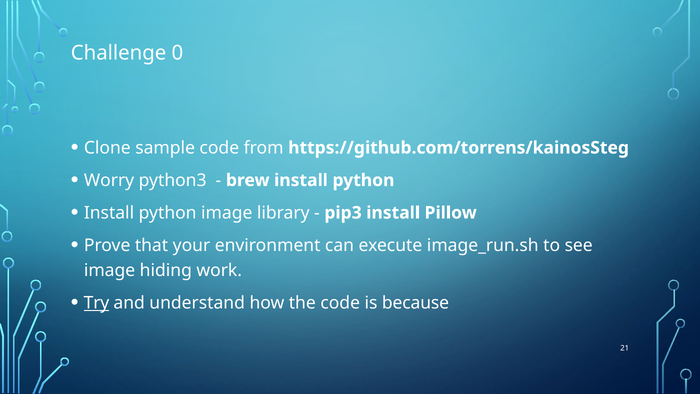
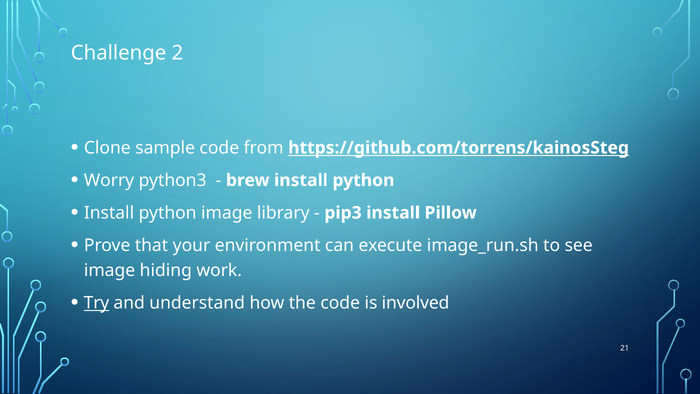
0: 0 -> 2 (177, 53)
https://github.com/torrens/kainosSteg underline: none -> present (459, 148)
because: because -> involved (416, 303)
